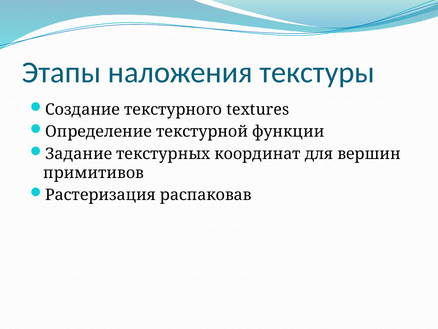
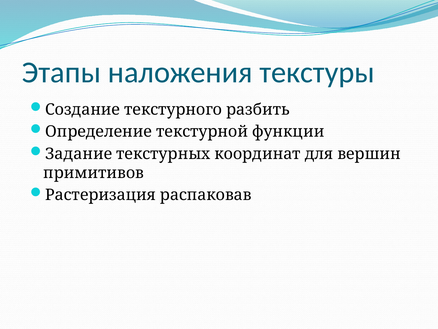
textures: textures -> разбить (258, 109)
